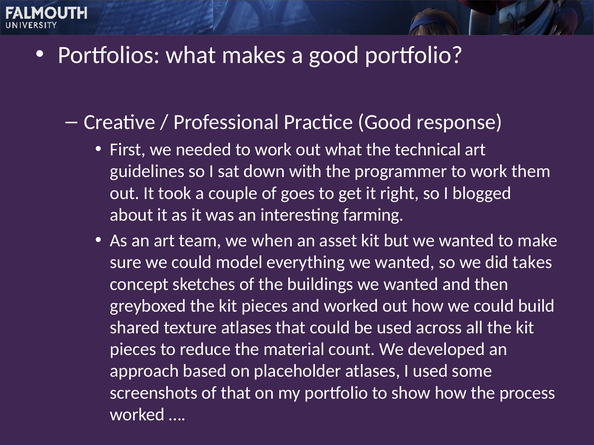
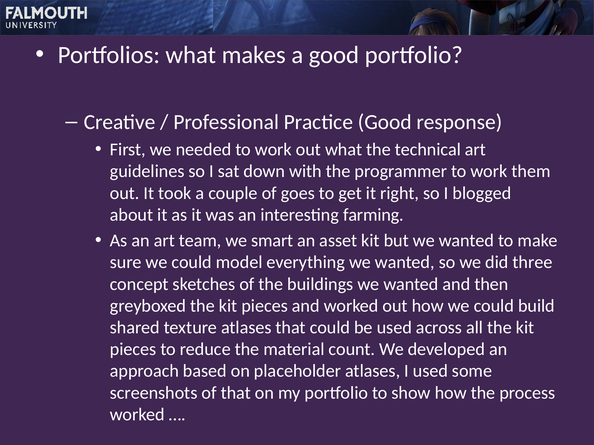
when: when -> smart (272, 241)
takes: takes -> three (533, 263)
